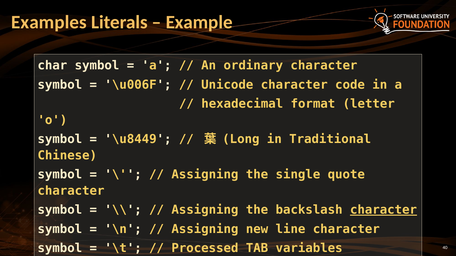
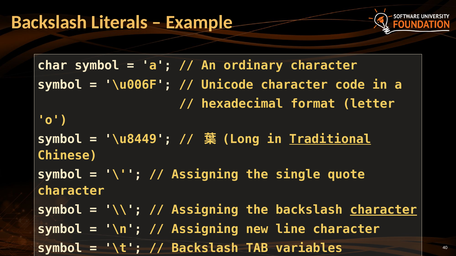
Examples: Examples -> Backslash (49, 22)
Traditional underline: none -> present (330, 139)
Processed: Processed -> Backslash (205, 249)
